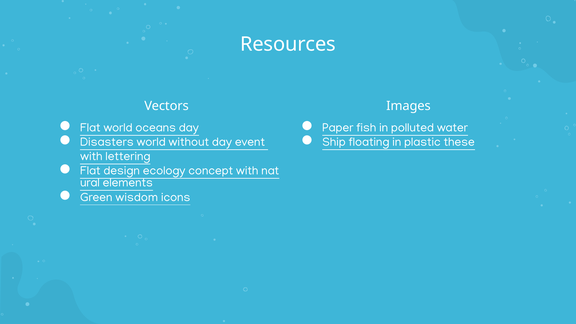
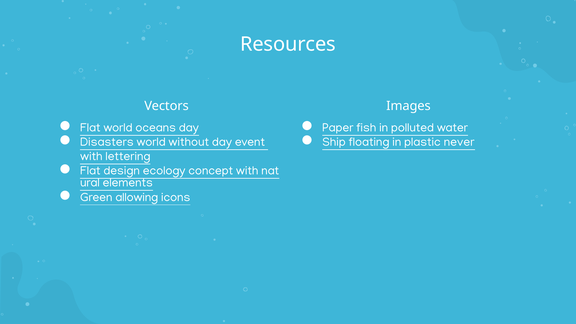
these: these -> never (459, 142)
wisdom: wisdom -> allowing (137, 197)
